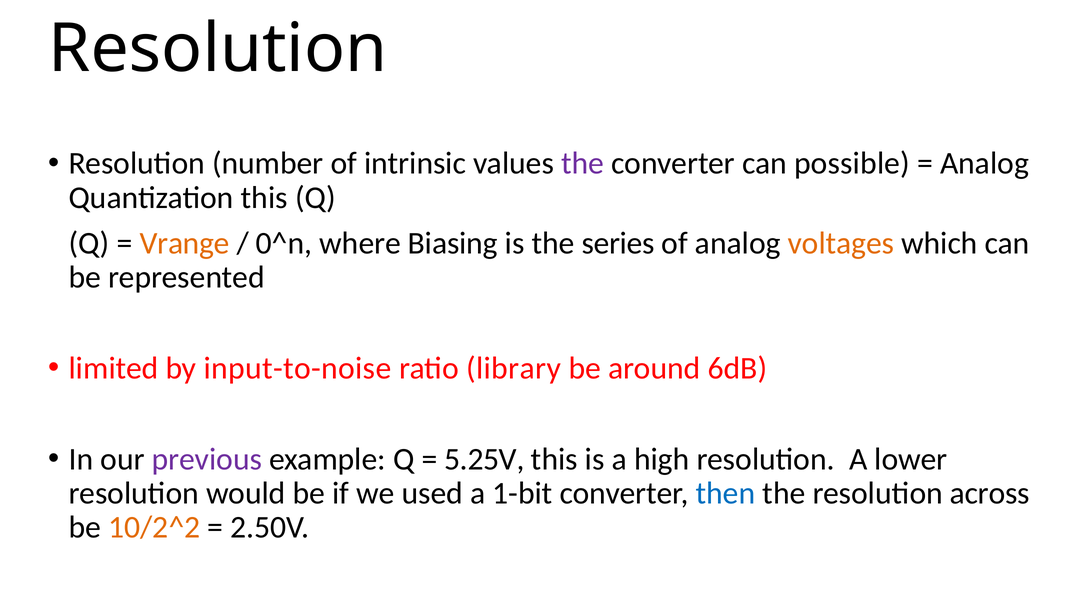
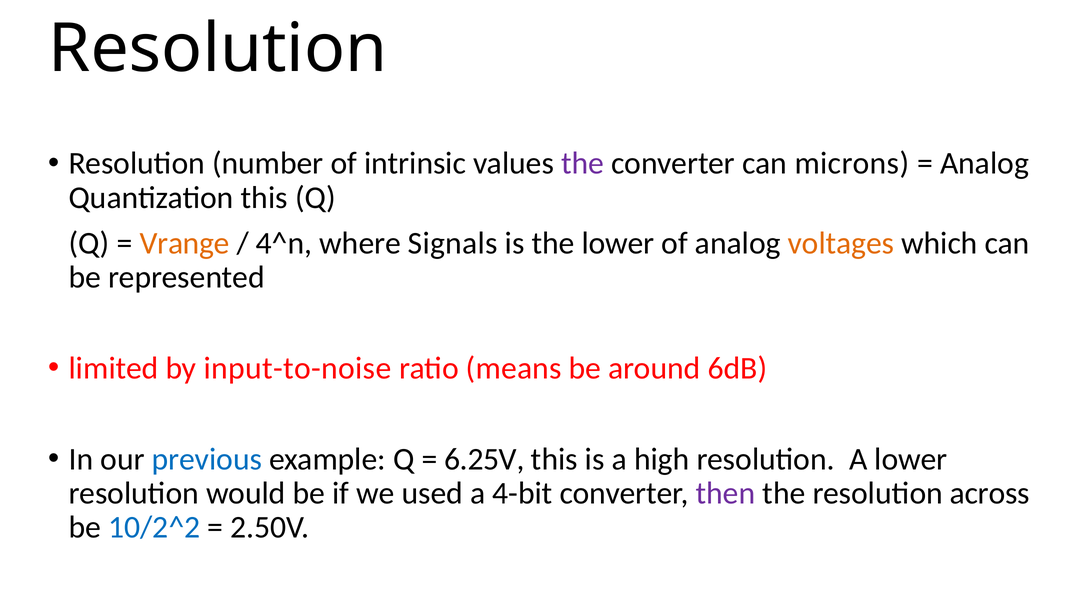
possible: possible -> microns (852, 164)
0^n: 0^n -> 4^n (284, 243)
Biasing: Biasing -> Signals (453, 243)
the series: series -> lower (618, 243)
library: library -> means (514, 368)
previous colour: purple -> blue (207, 459)
5.25V: 5.25V -> 6.25V (484, 459)
1-bit: 1-bit -> 4-bit (522, 494)
then colour: blue -> purple (726, 494)
10/2^2 colour: orange -> blue (154, 528)
